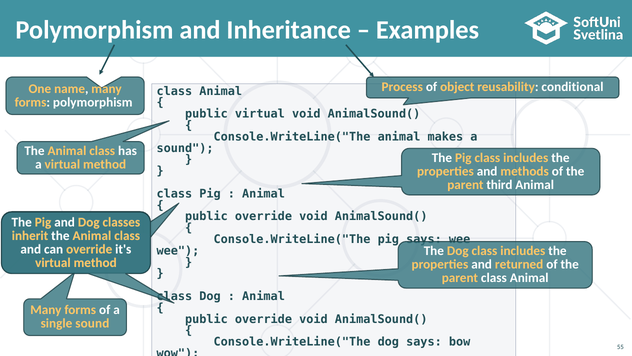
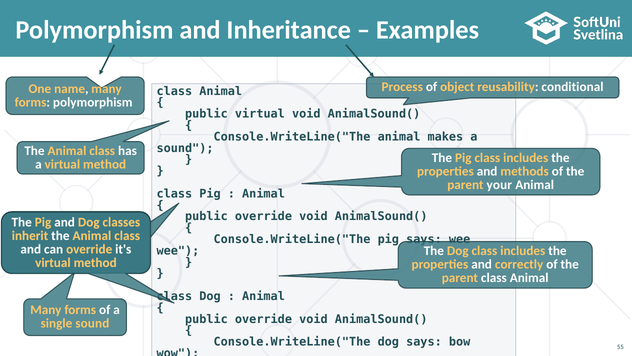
third: third -> your (499, 185)
returned: returned -> correctly (519, 264)
